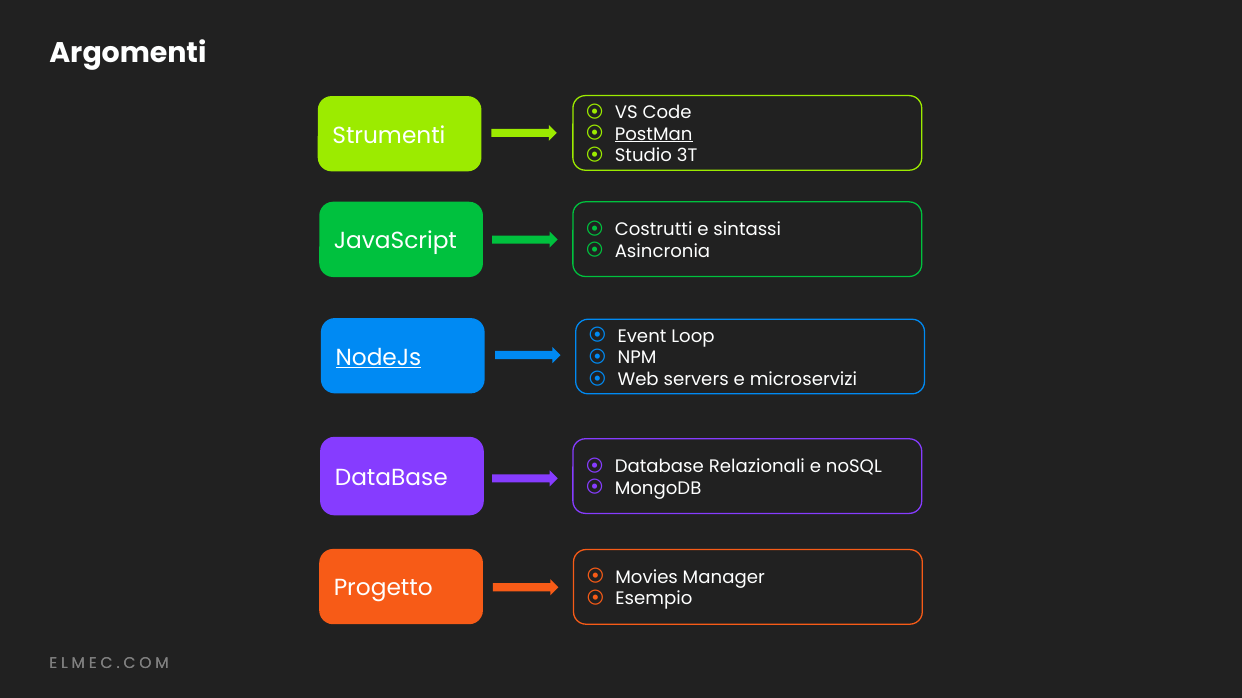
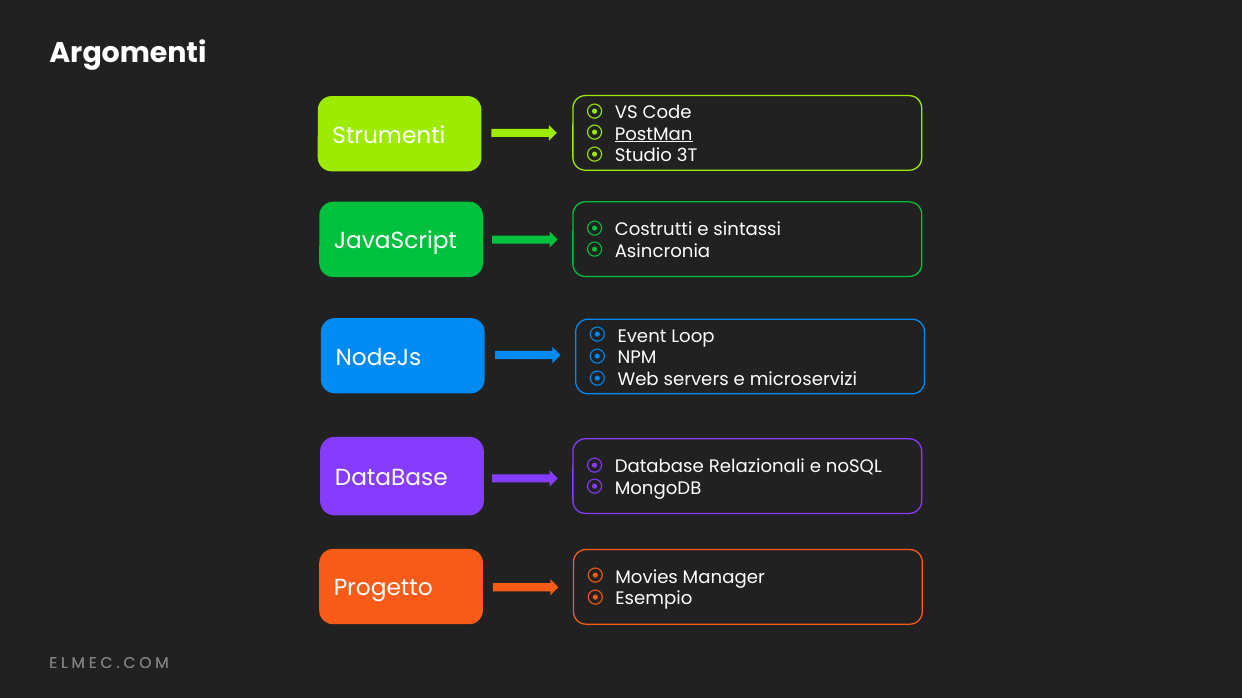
NodeJs underline: present -> none (378, 358)
